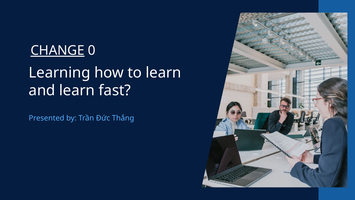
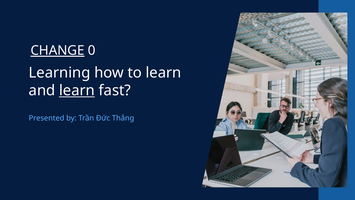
learn underline: none -> present (77, 90)
